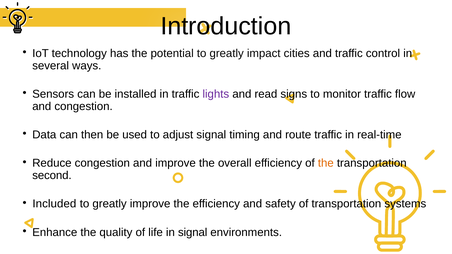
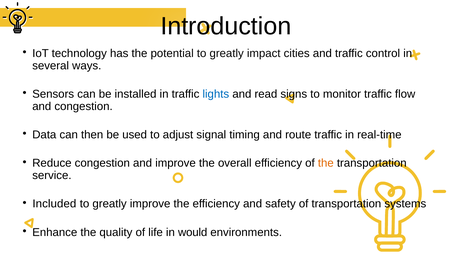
lights colour: purple -> blue (216, 94)
second: second -> service (52, 176)
in signal: signal -> would (193, 233)
